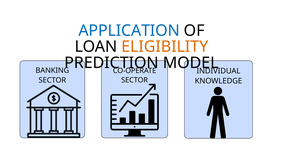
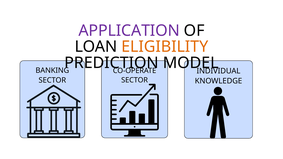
APPLICATION colour: blue -> purple (129, 31)
